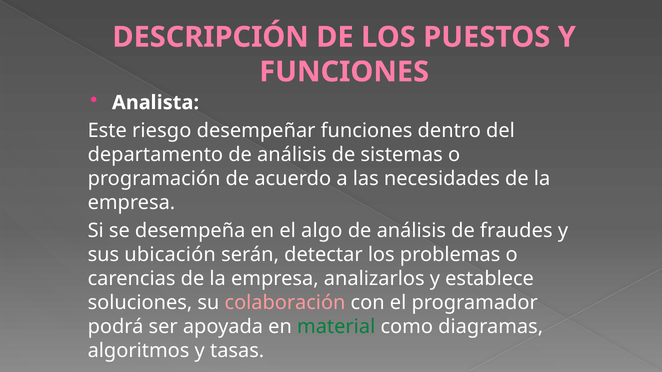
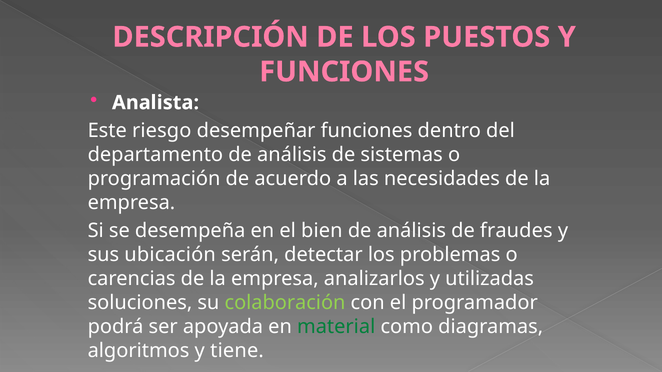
algo: algo -> bien (322, 231)
establece: establece -> utilizadas (490, 279)
colaboración colour: pink -> light green (285, 303)
tasas: tasas -> tiene (237, 351)
